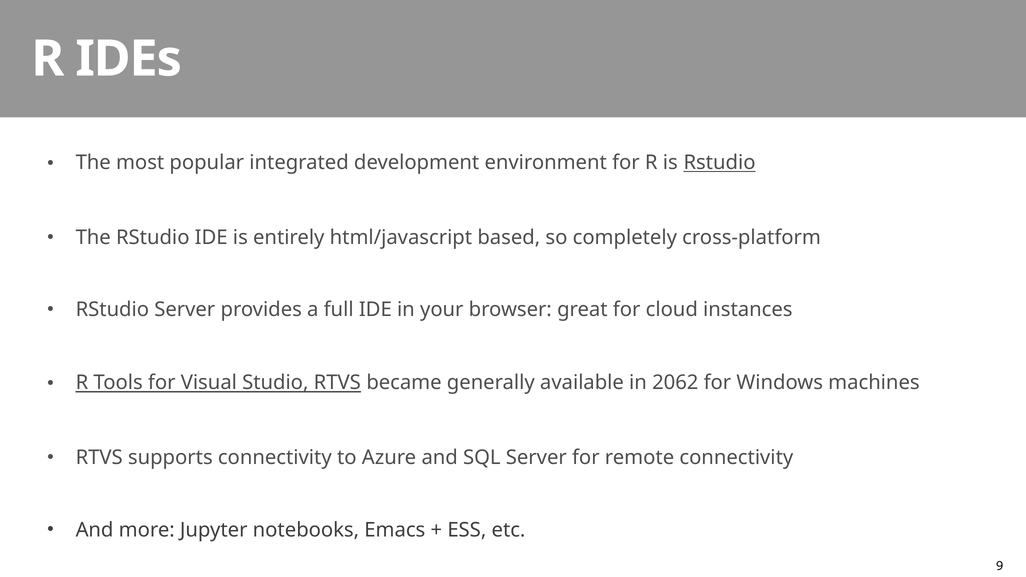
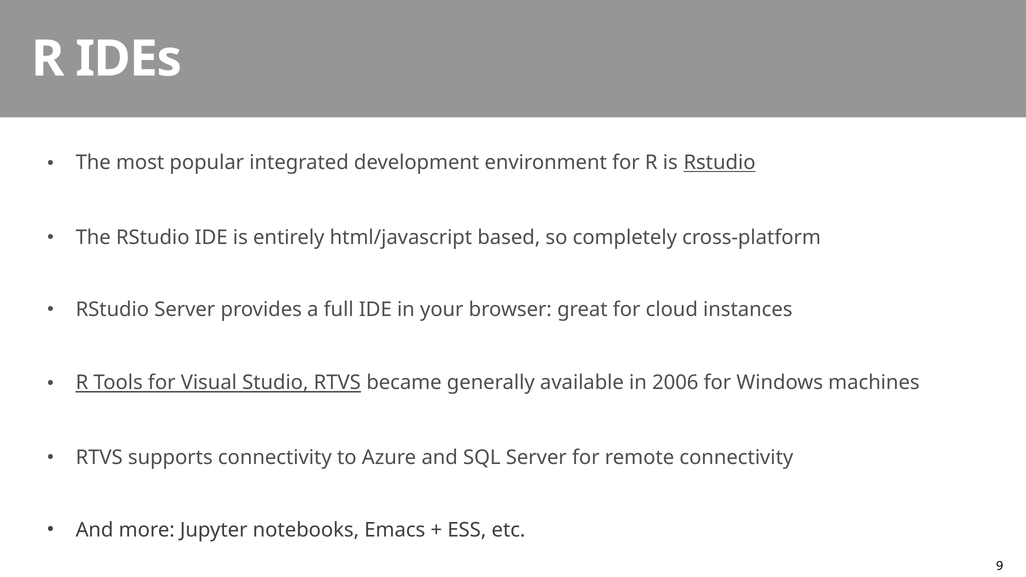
2062: 2062 -> 2006 (675, 383)
